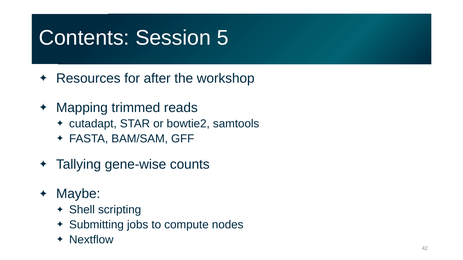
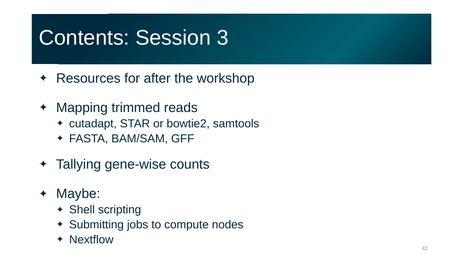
5: 5 -> 3 (223, 38)
